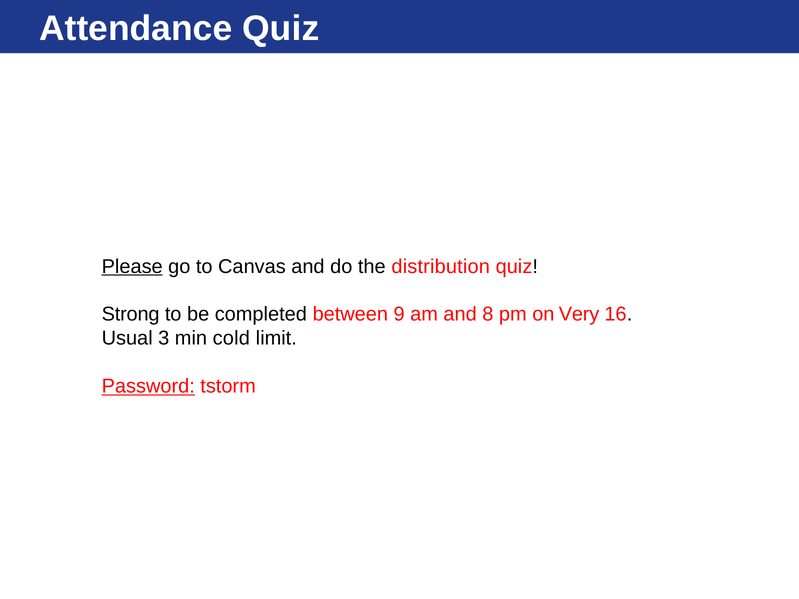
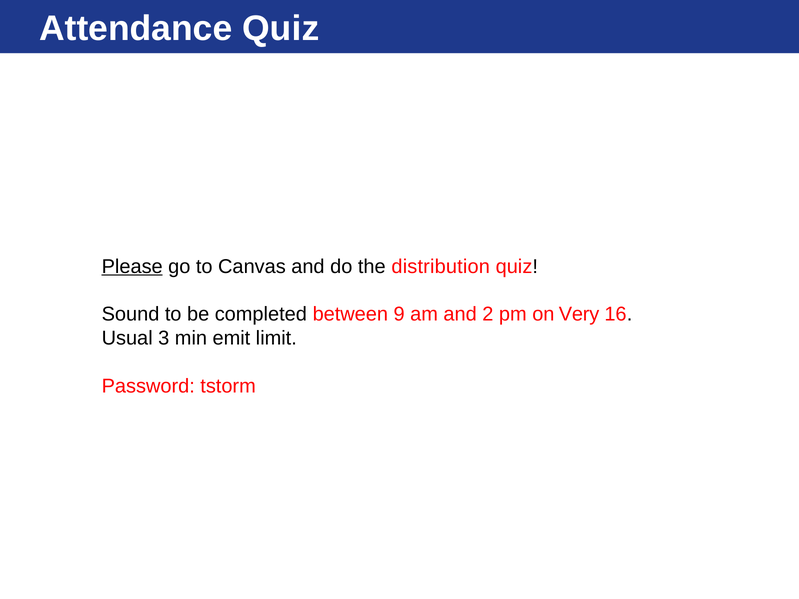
Strong: Strong -> Sound (131, 315)
8: 8 -> 2 (488, 315)
cold: cold -> emit (231, 338)
Password underline: present -> none (148, 386)
